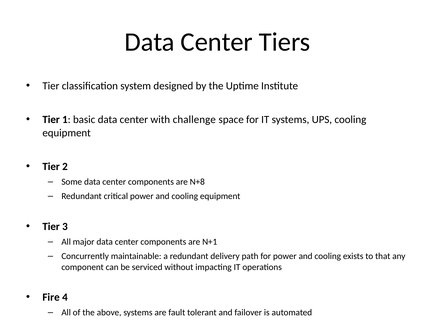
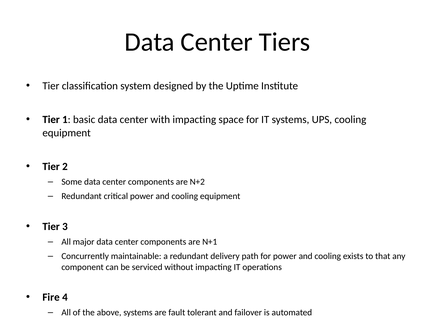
with challenge: challenge -> impacting (194, 119)
N+8: N+8 -> N+2 (197, 182)
